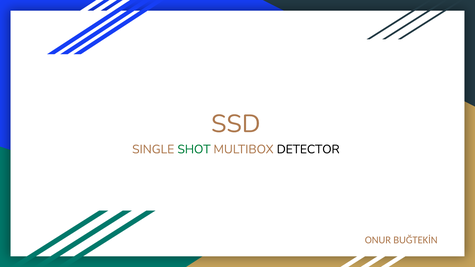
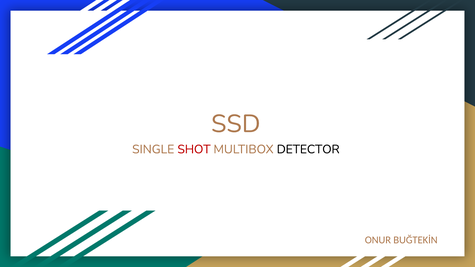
SHOT colour: green -> red (194, 149)
